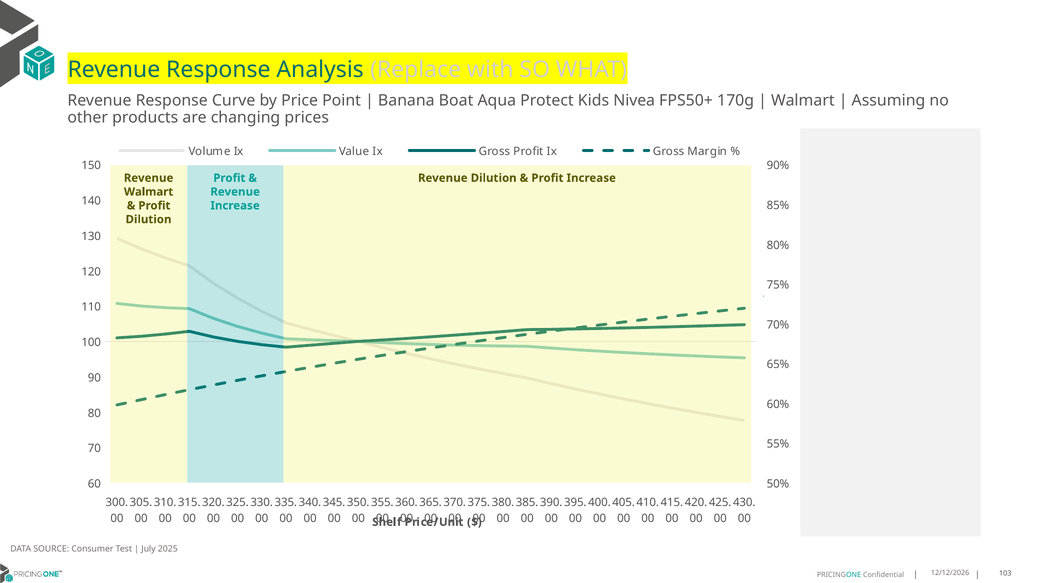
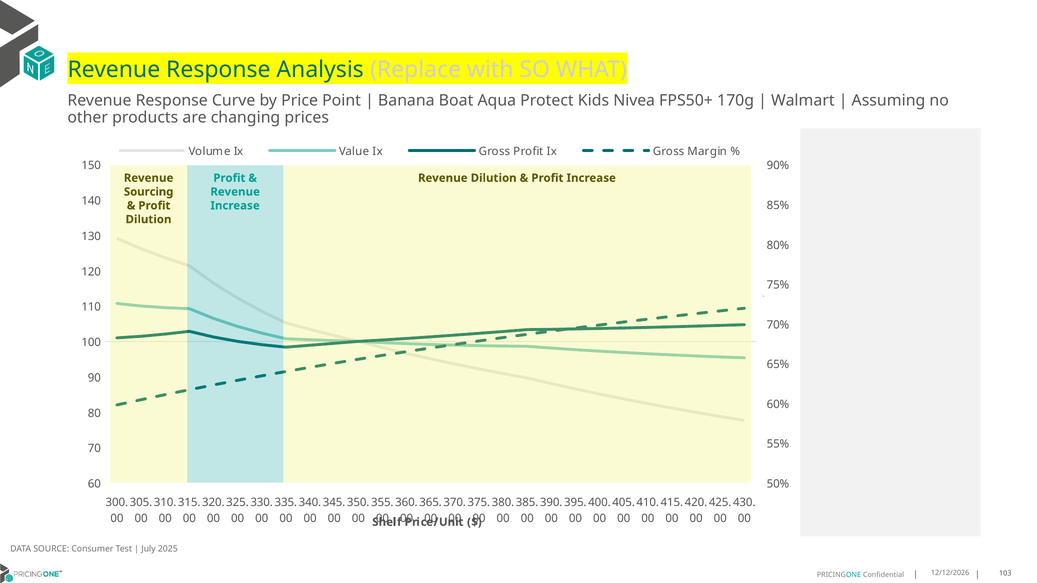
Walmart: Walmart -> Sourcing (149, 192)
